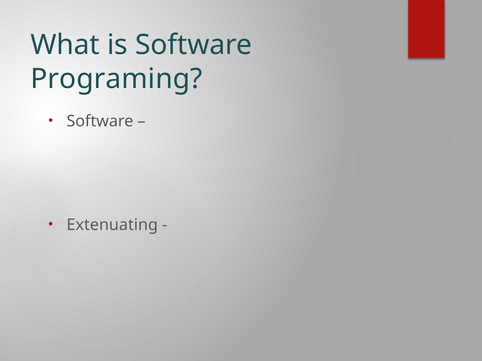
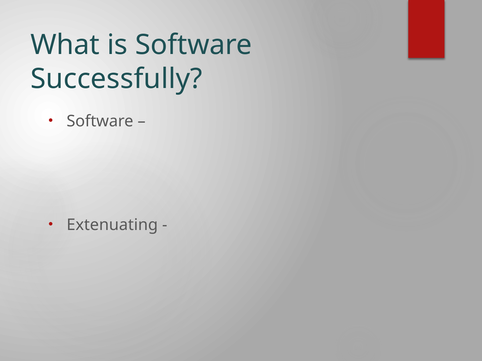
Programing: Programing -> Successfully (116, 79)
